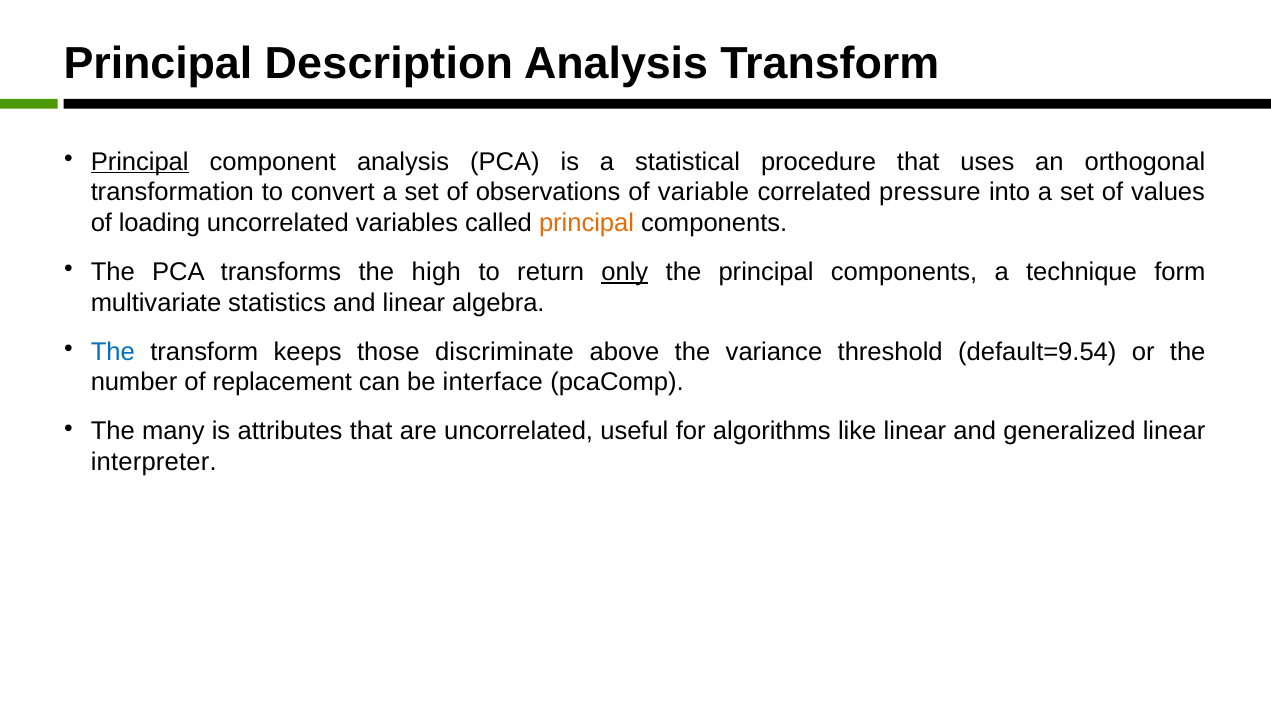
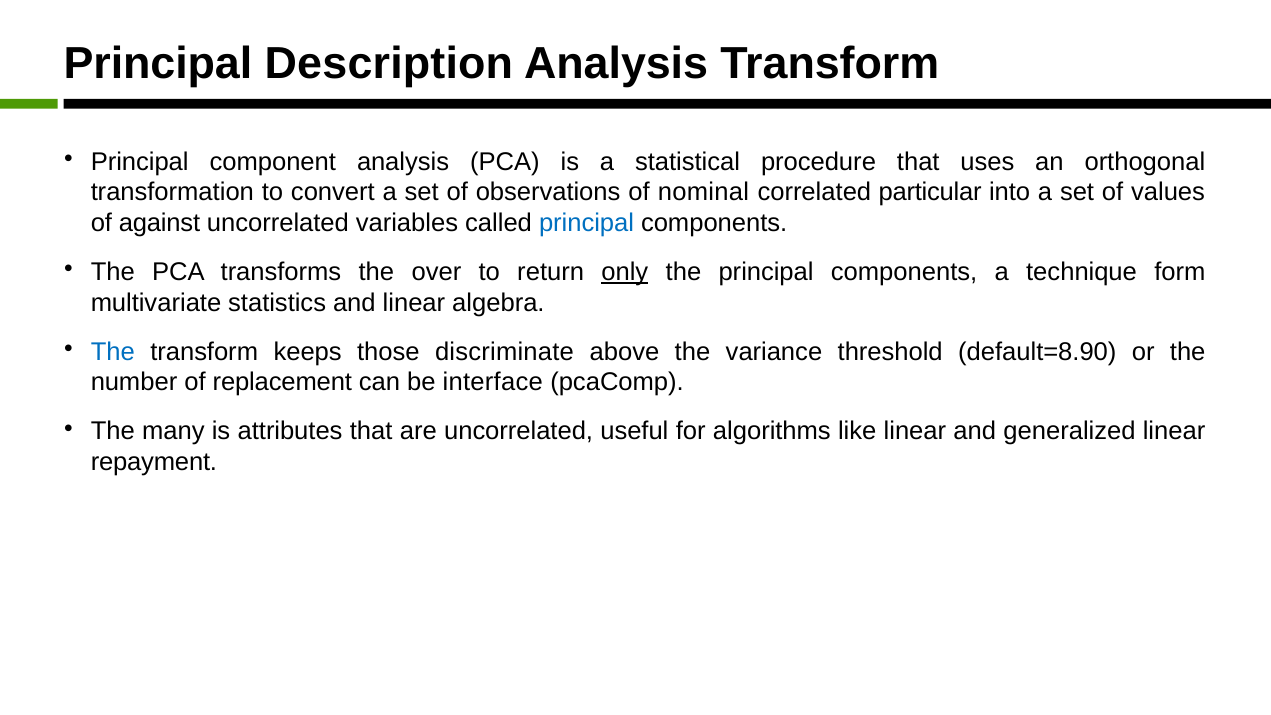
Principal underline: present -> none (140, 162)
variable: variable -> nominal (704, 192)
pressure: pressure -> particular (930, 192)
loading: loading -> against (160, 223)
principal colour: orange -> blue (587, 223)
high: high -> over (436, 272)
default=9.54: default=9.54 -> default=8.90 (1037, 352)
interpreter: interpreter -> repayment (154, 462)
